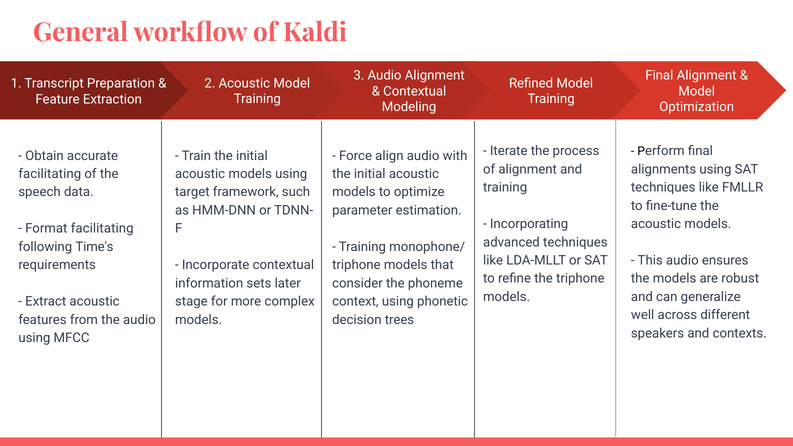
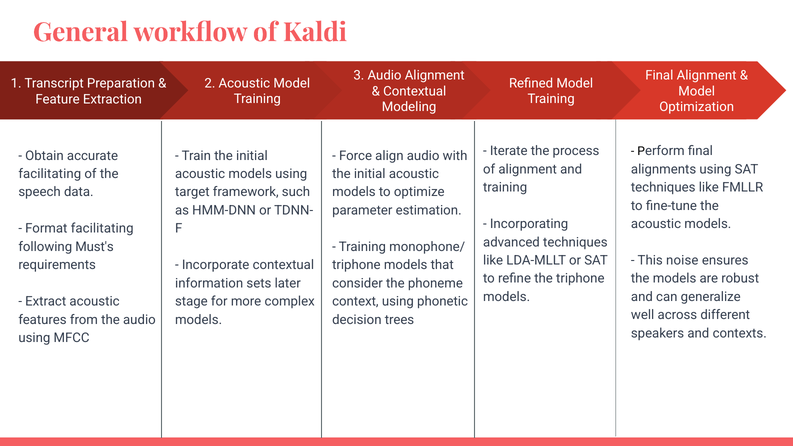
Time's: Time's -> Must's (94, 247)
This audio: audio -> noise (682, 260)
